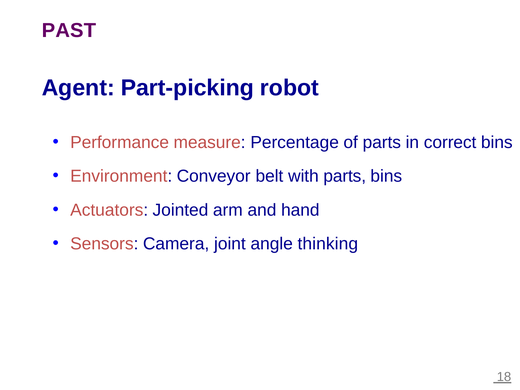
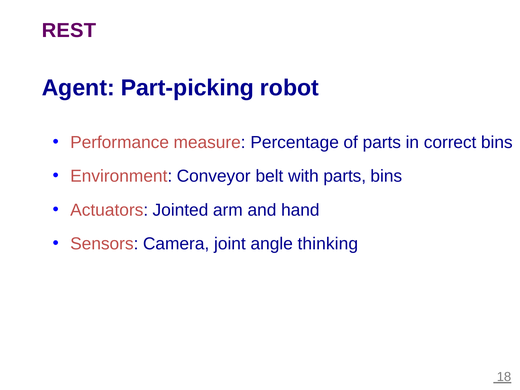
PAST: PAST -> REST (69, 30)
